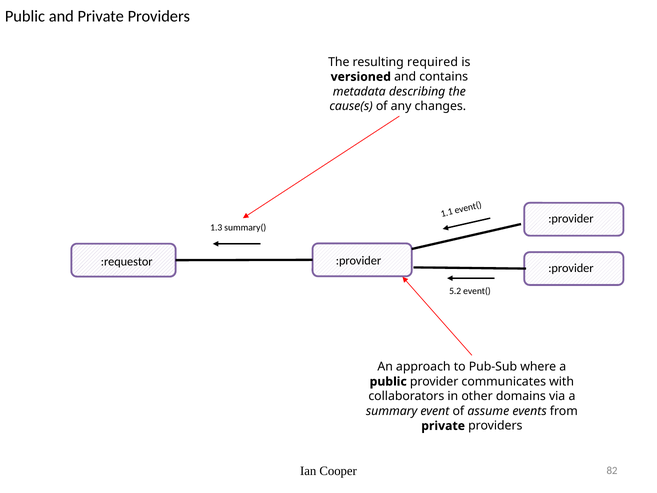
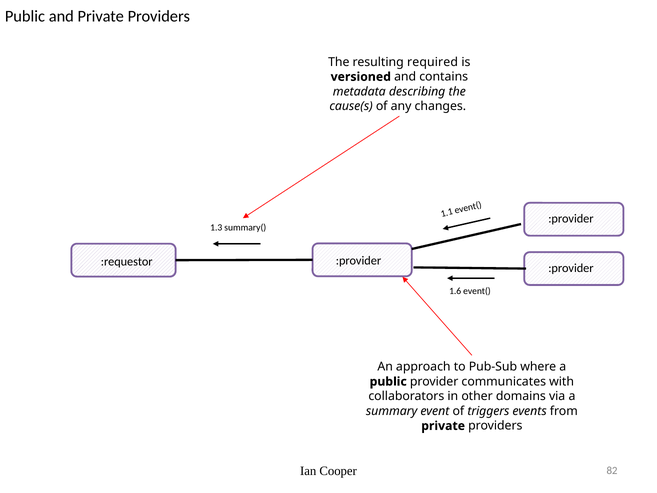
5.2: 5.2 -> 1.6 (455, 291)
assume: assume -> triggers (488, 411)
